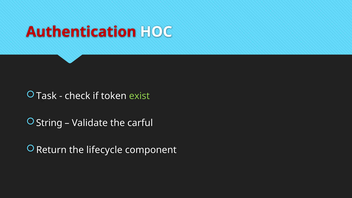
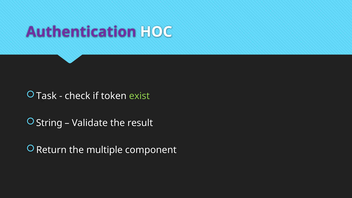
Authentication colour: red -> purple (81, 32)
carful: carful -> result (140, 123)
lifecycle: lifecycle -> multiple (104, 150)
